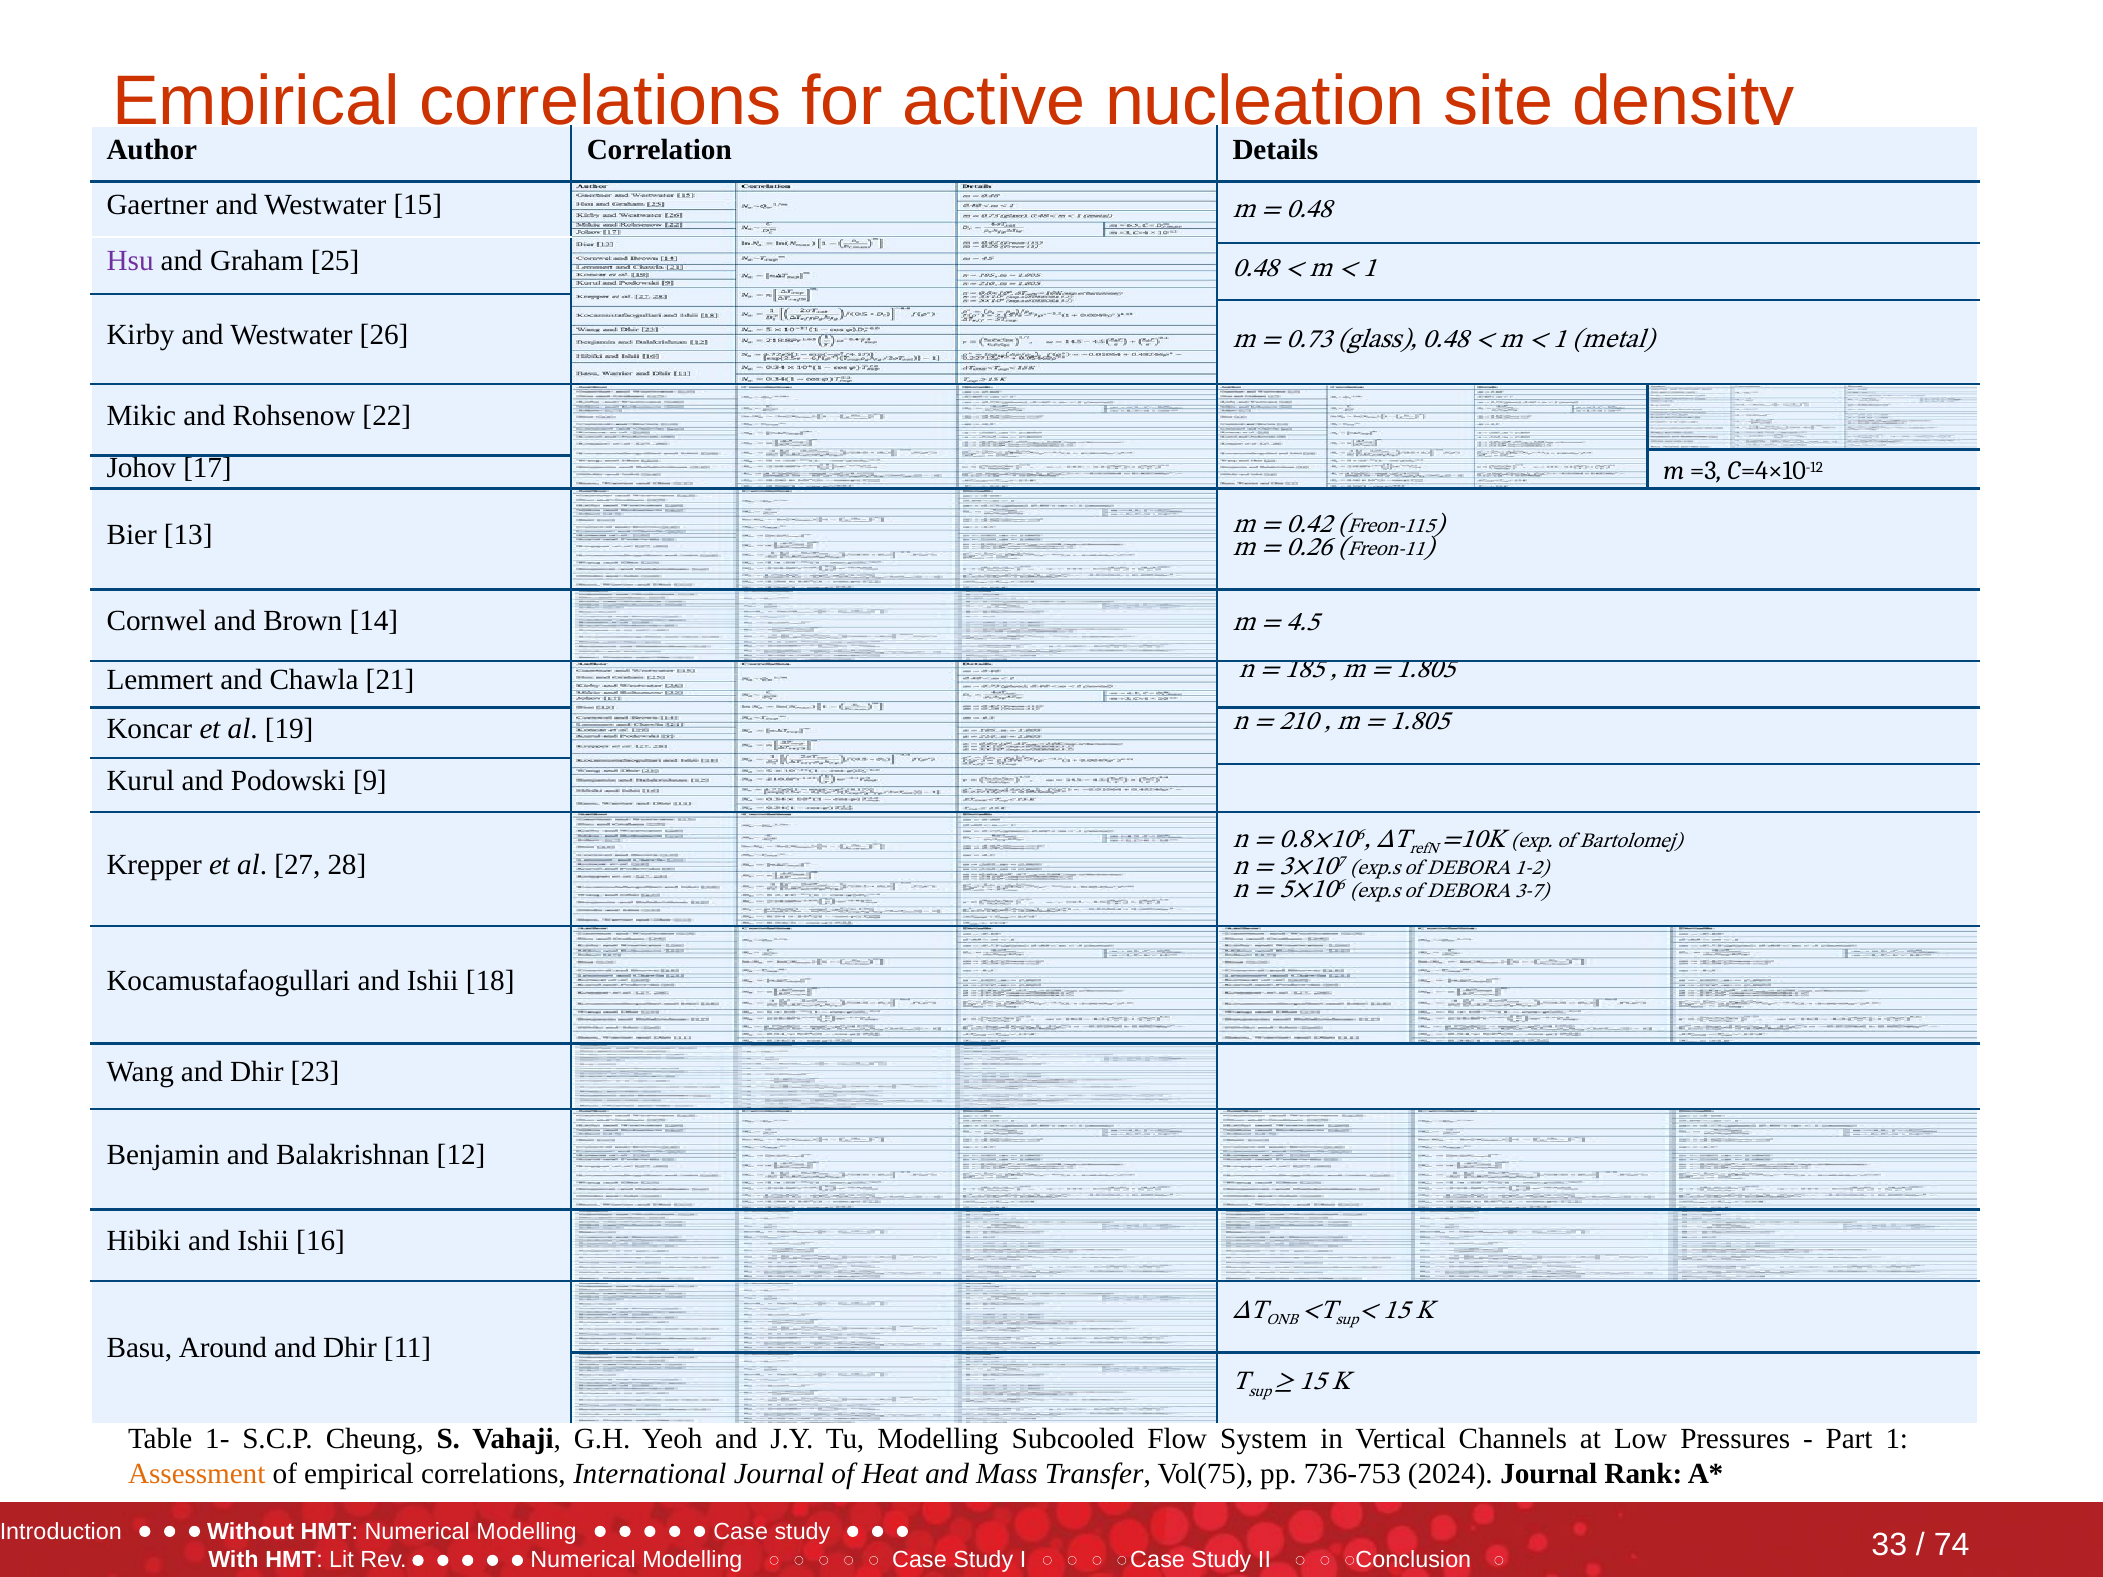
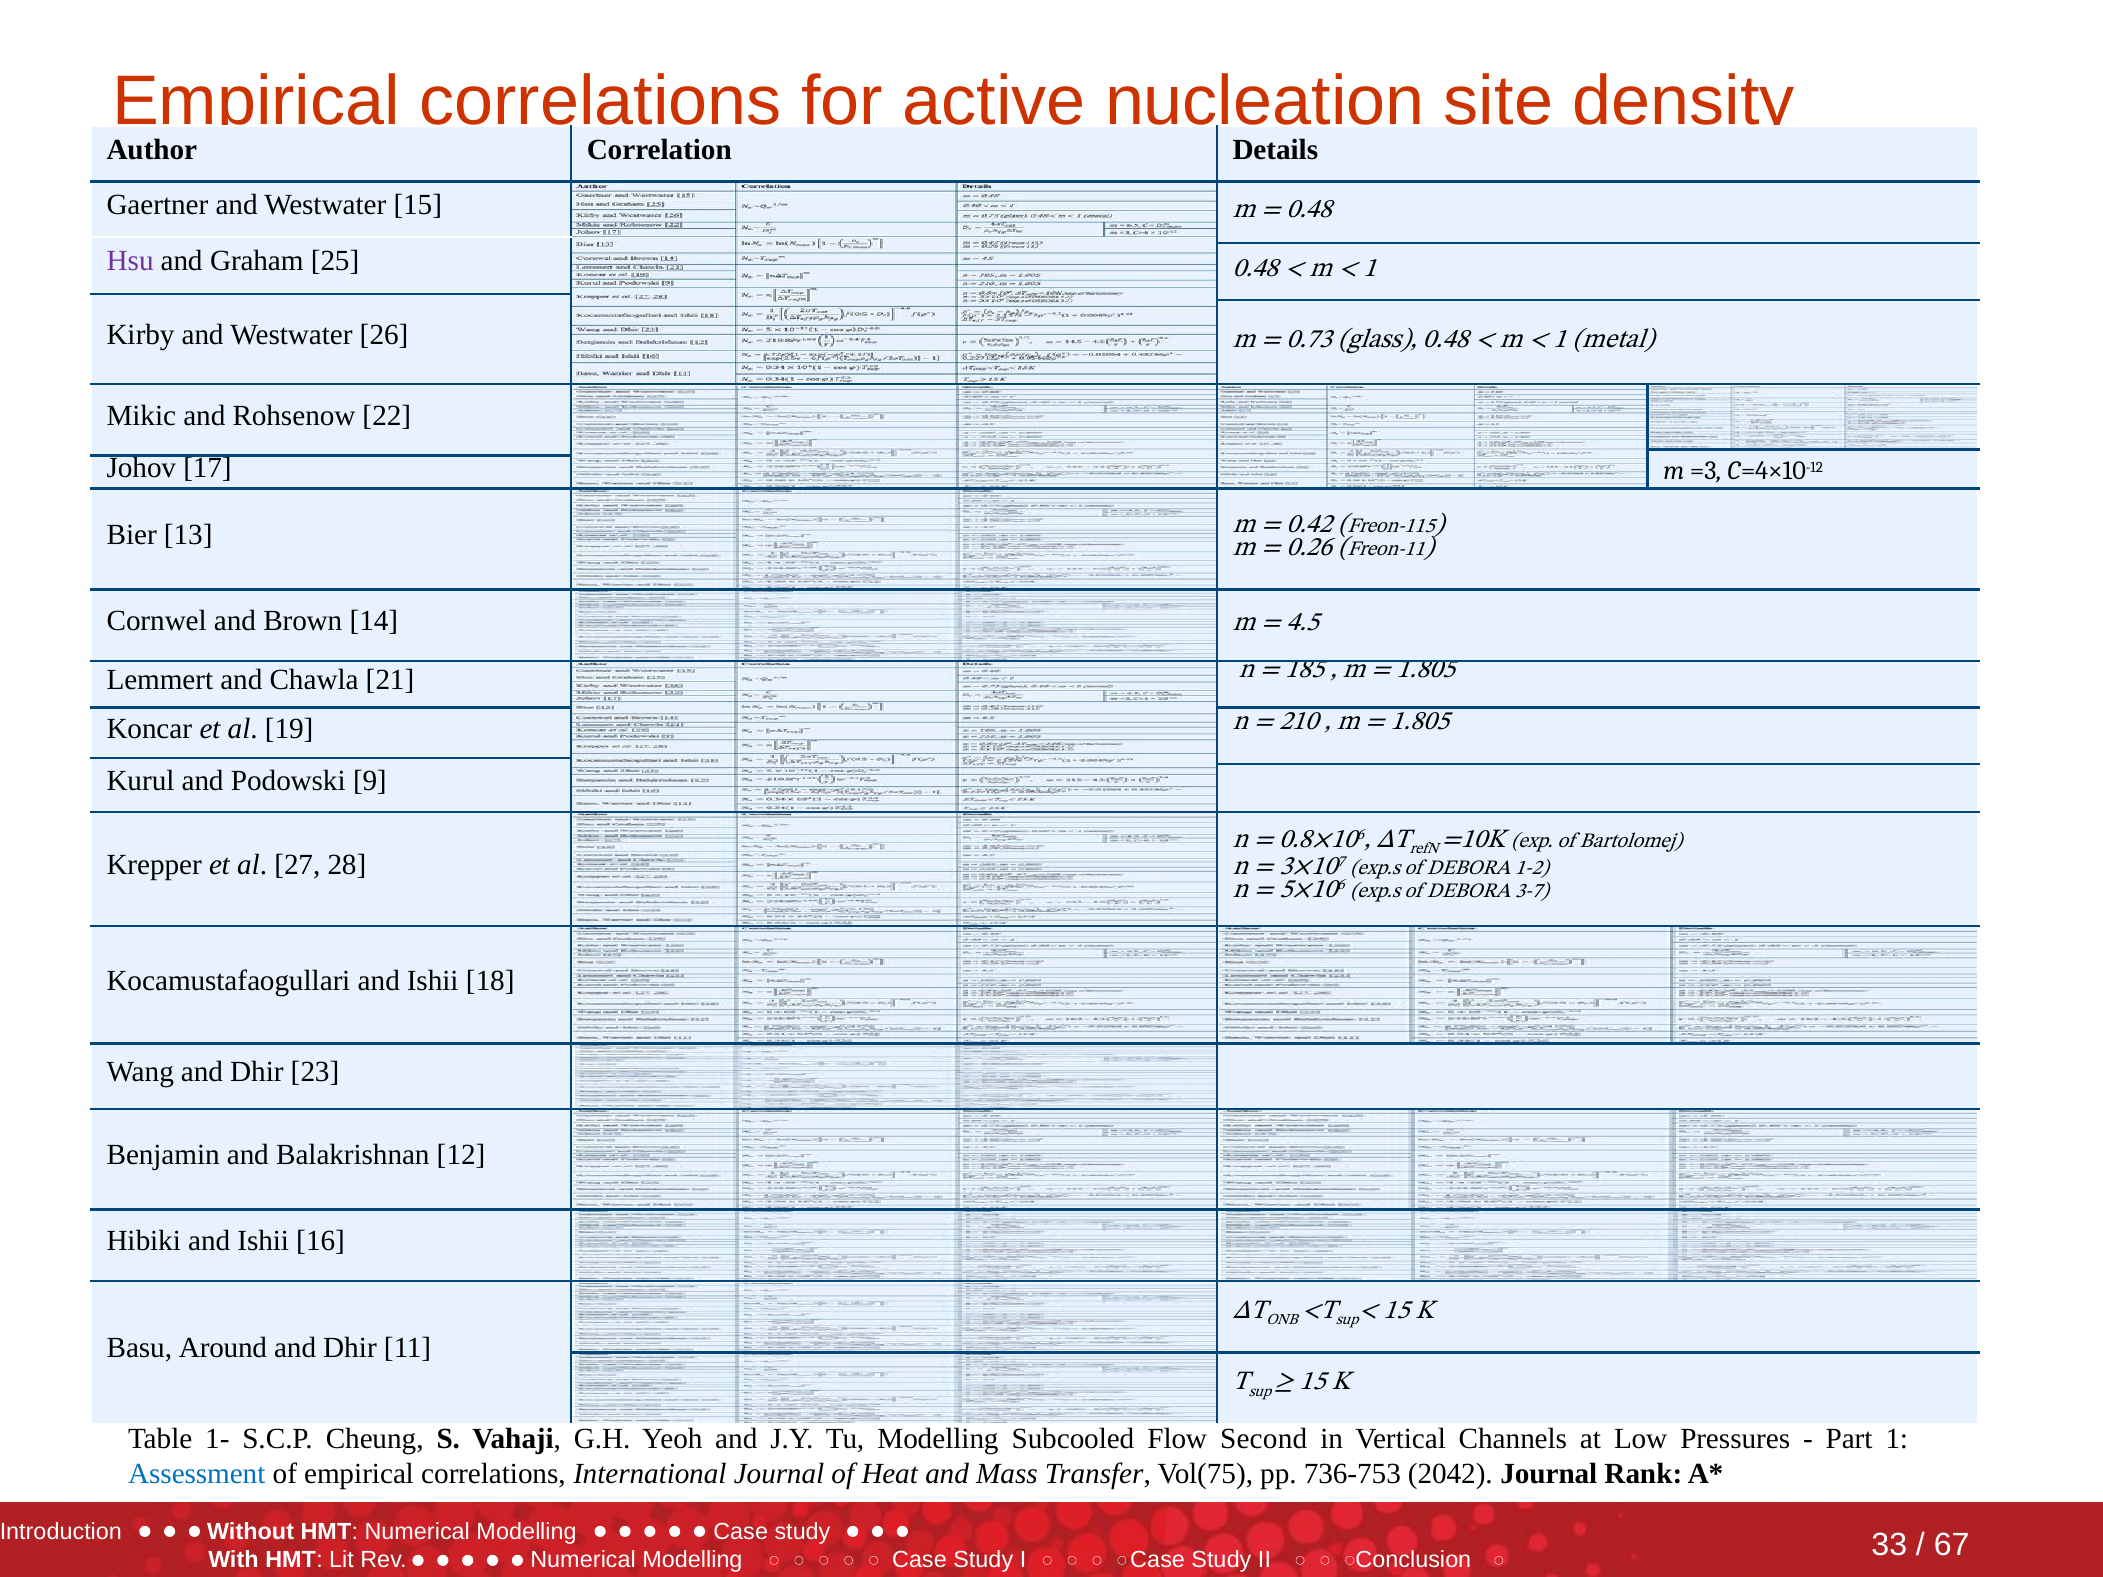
System: System -> Second (1264, 1439)
Assessment colour: orange -> blue (197, 1474)
2024: 2024 -> 2042 (1450, 1474)
74: 74 -> 67 (1952, 1545)
